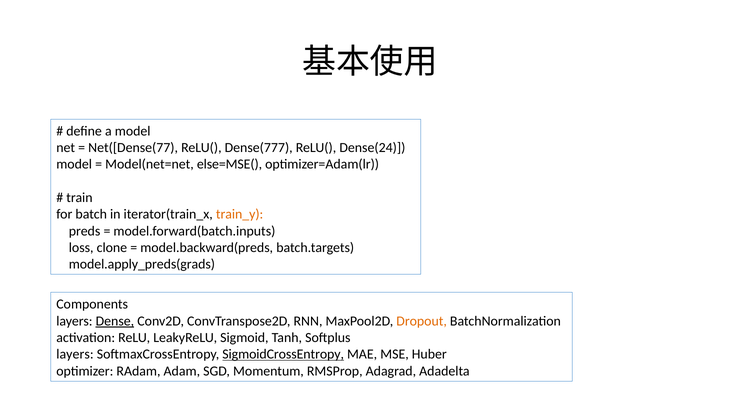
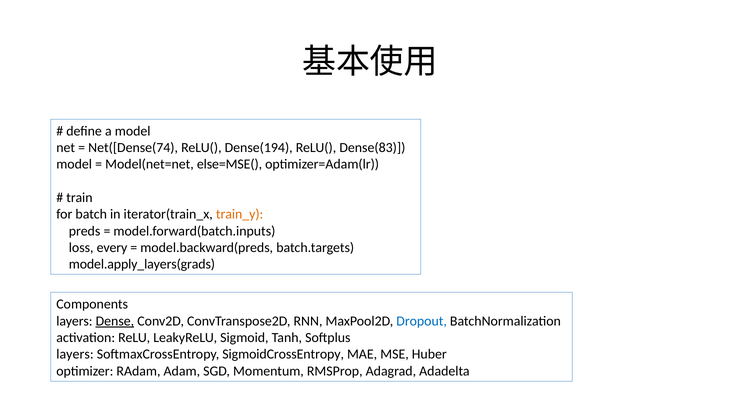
Net([Dense(77: Net([Dense(77 -> Net([Dense(74 (133, 148)
Dense(777: Dense(777 -> Dense(194 (259, 148)
Dense(24: Dense(24 -> Dense(83 (372, 148)
clone: clone -> every (112, 248)
model.apply_preds(grads: model.apply_preds(grads -> model.apply_layers(grads (142, 264)
Dropout colour: orange -> blue (422, 321)
SigmoidCrossEntropy underline: present -> none (283, 355)
